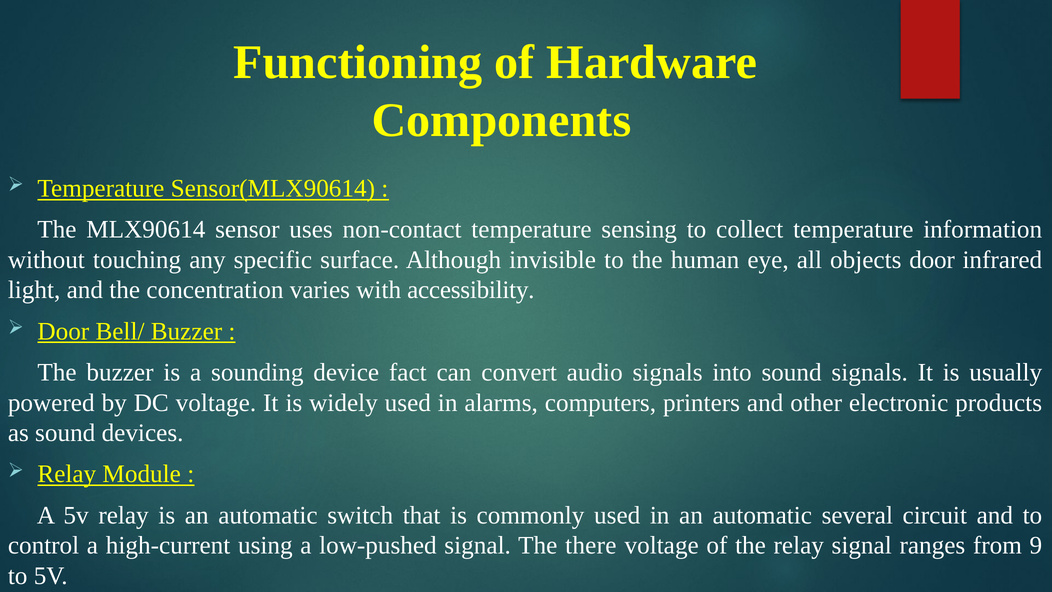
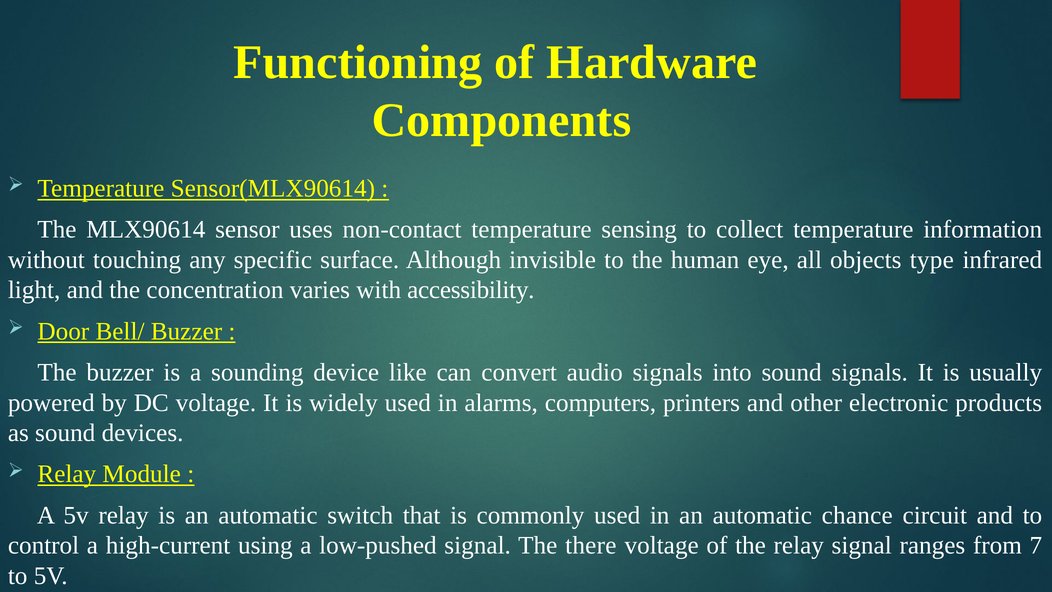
objects door: door -> type (932, 260)
fact: fact -> like (408, 372)
several: several -> chance (857, 515)
9: 9 -> 7 (1036, 545)
